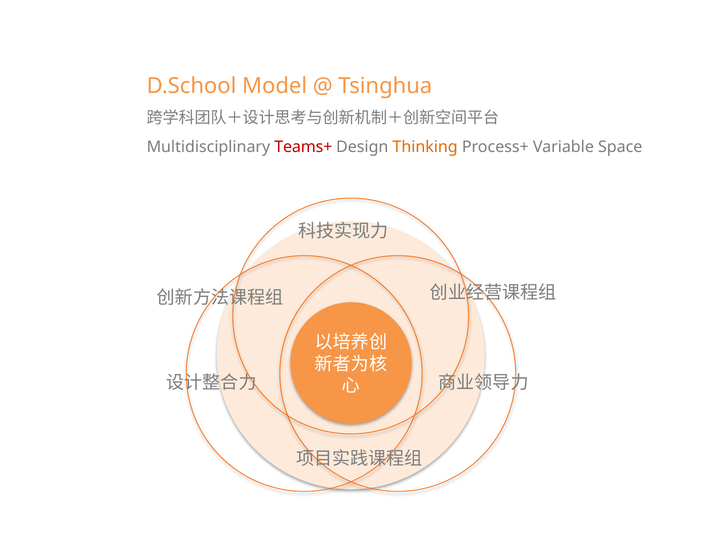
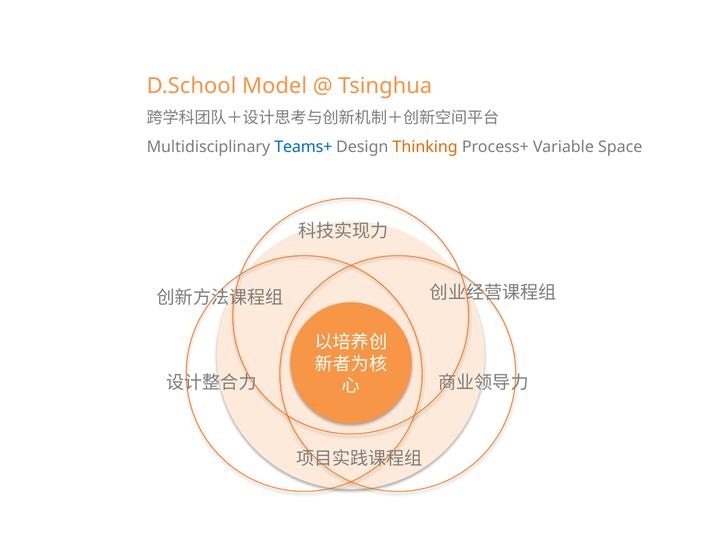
Teams+ colour: red -> blue (303, 147)
